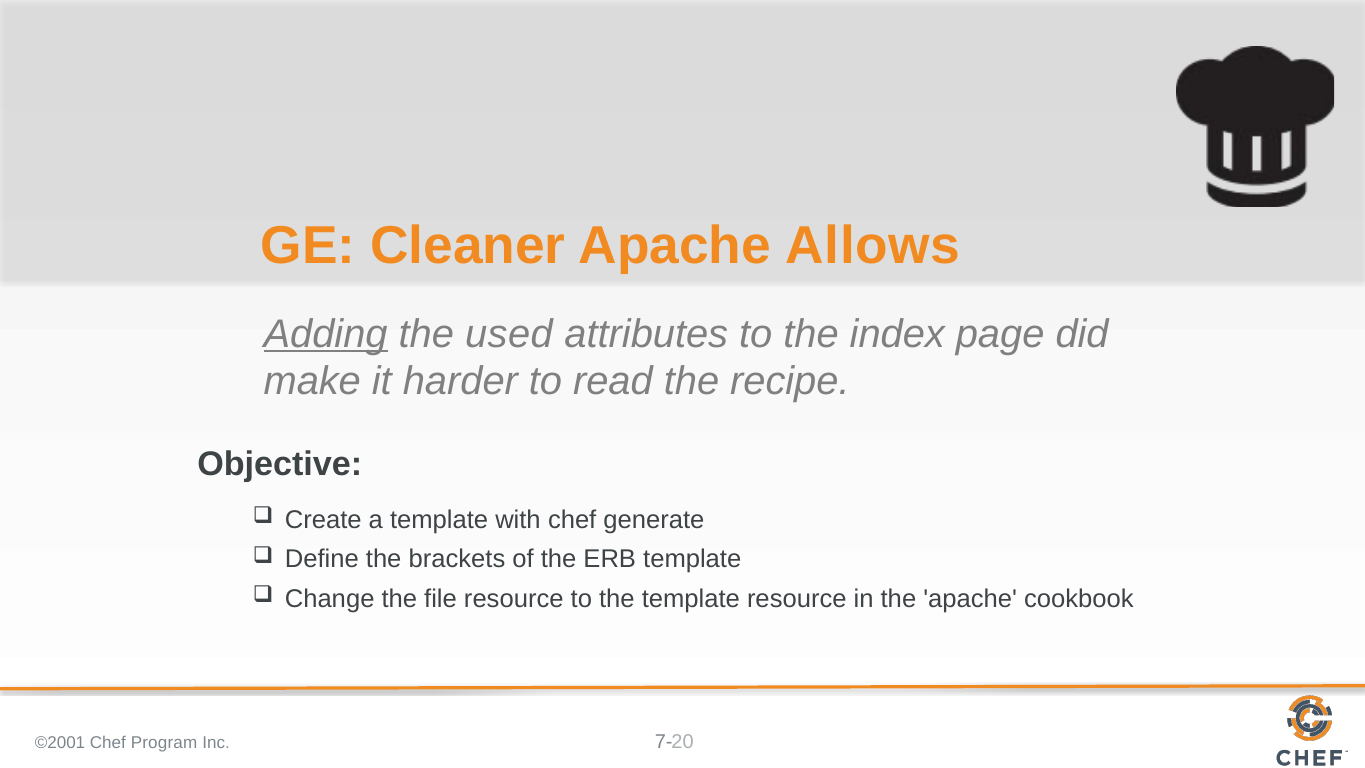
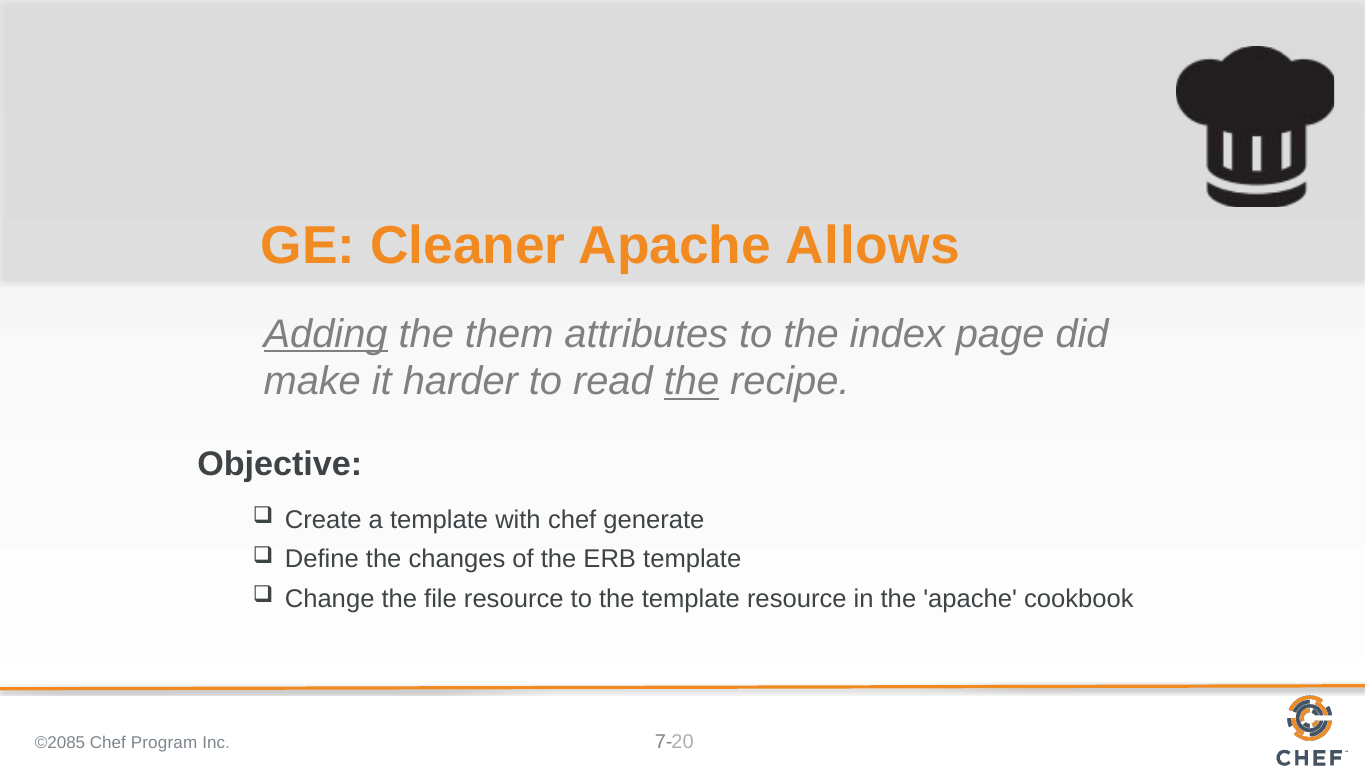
used: used -> them (509, 334)
the underline: none -> present (691, 382)
brackets: brackets -> changes (457, 559)
©2001: ©2001 -> ©2085 (60, 743)
